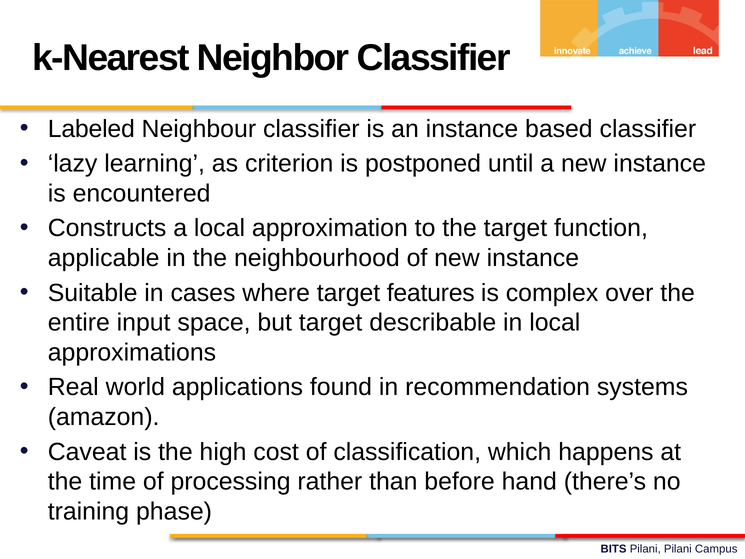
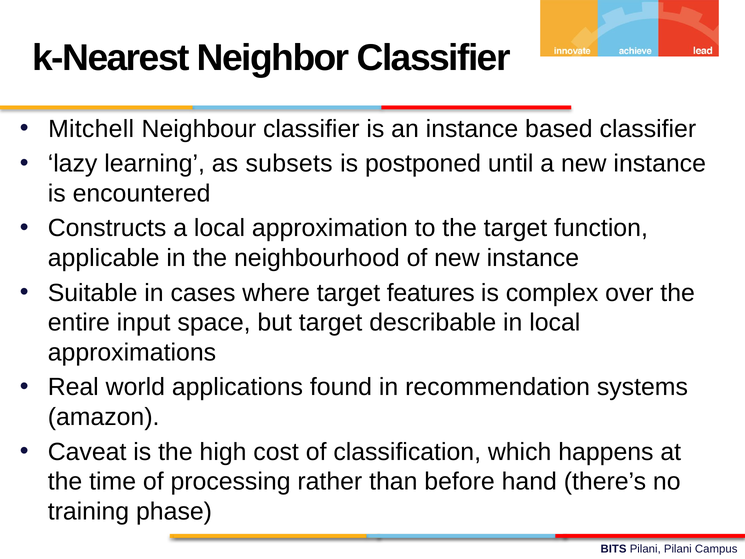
Labeled: Labeled -> Mitchell (91, 129)
criterion: criterion -> subsets (289, 164)
